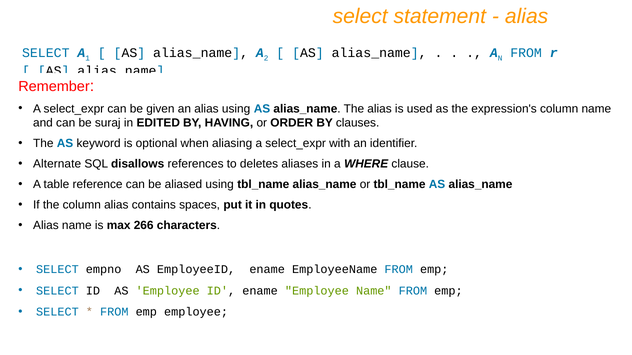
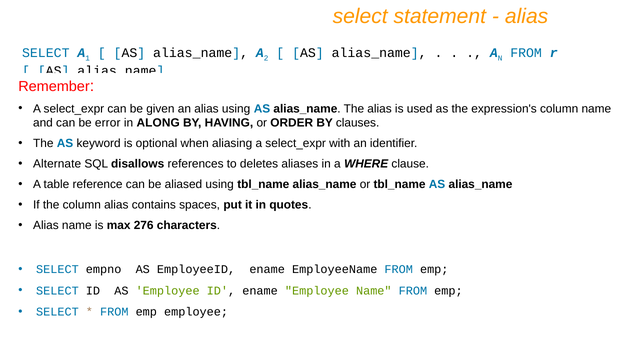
suraj: suraj -> error (108, 123)
EDITED: EDITED -> ALONG (158, 123)
266: 266 -> 276 (144, 226)
